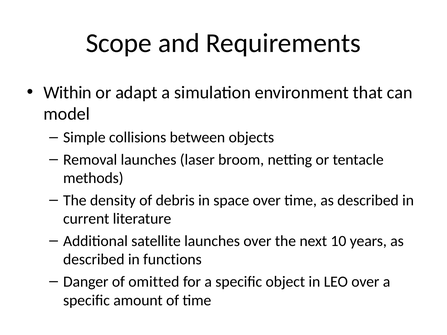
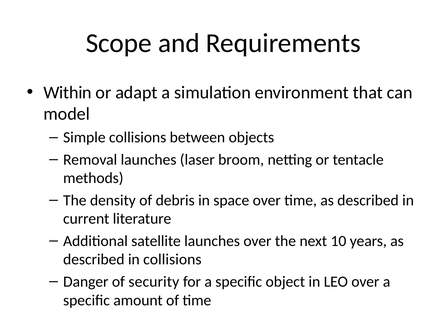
in functions: functions -> collisions (172, 260)
omitted: omitted -> security (154, 282)
